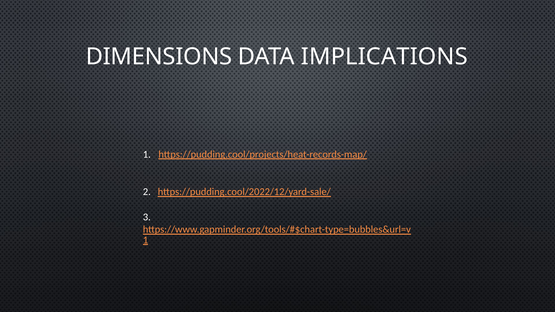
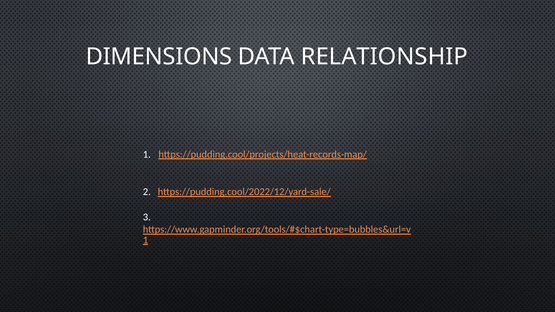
IMPLICATIONS: IMPLICATIONS -> RELATIONSHIP (384, 57)
